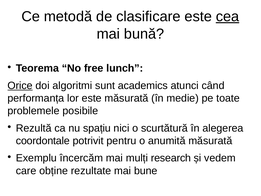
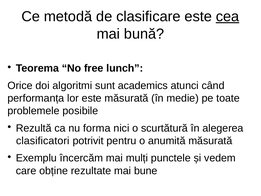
Orice underline: present -> none (20, 85)
spațiu: spațiu -> forma (97, 128)
coordontale: coordontale -> clasificatori (43, 141)
research: research -> punctele (171, 158)
